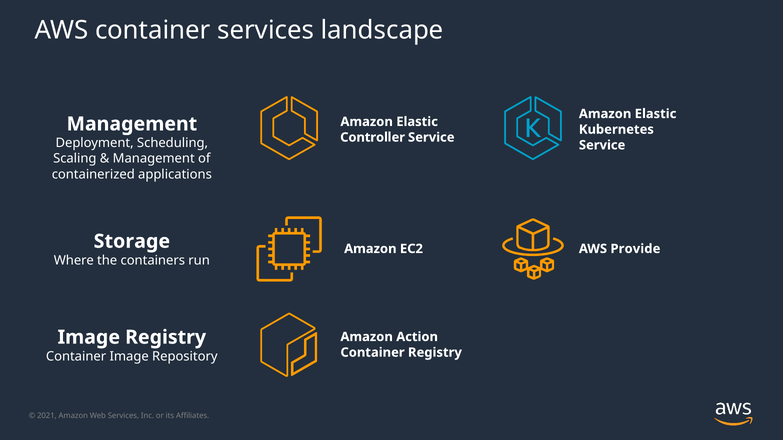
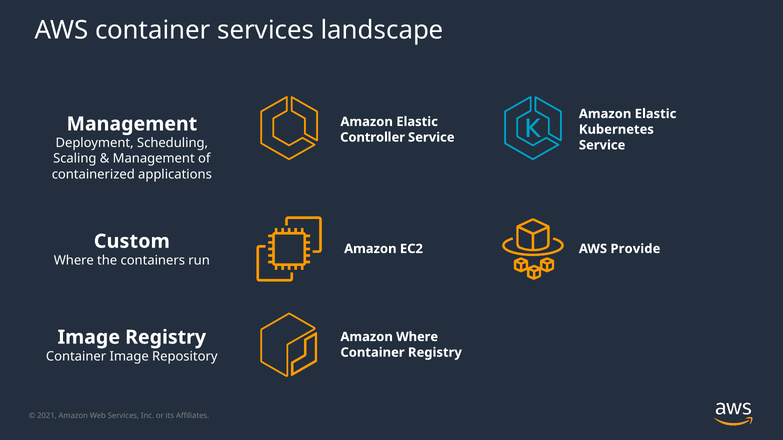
Storage: Storage -> Custom (132, 242)
Amazon Action: Action -> Where (417, 337)
